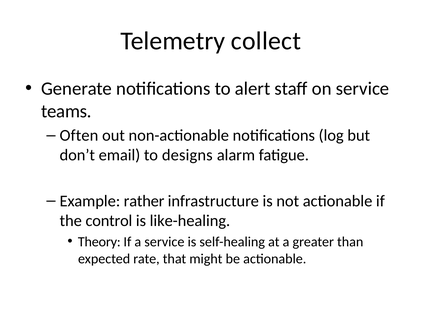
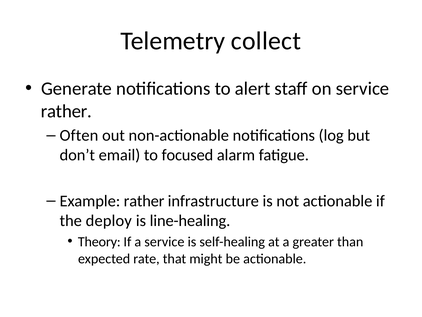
teams: teams -> rather (66, 111)
designs: designs -> focused (187, 155)
control: control -> deploy (109, 220)
like-healing: like-healing -> line-healing (190, 220)
